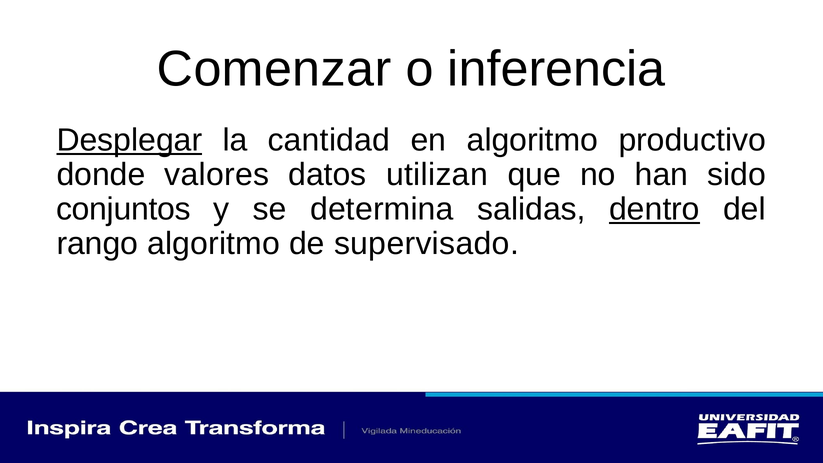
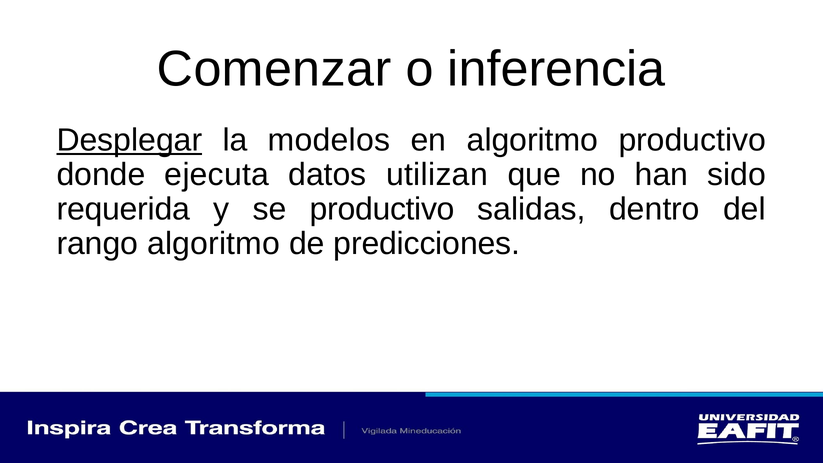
cantidad: cantidad -> modelos (329, 140)
valores: valores -> ejecuta (217, 175)
conjuntos: conjuntos -> requerida (123, 209)
se determina: determina -> productivo (382, 209)
dentro underline: present -> none (654, 209)
supervisado: supervisado -> predicciones (427, 244)
